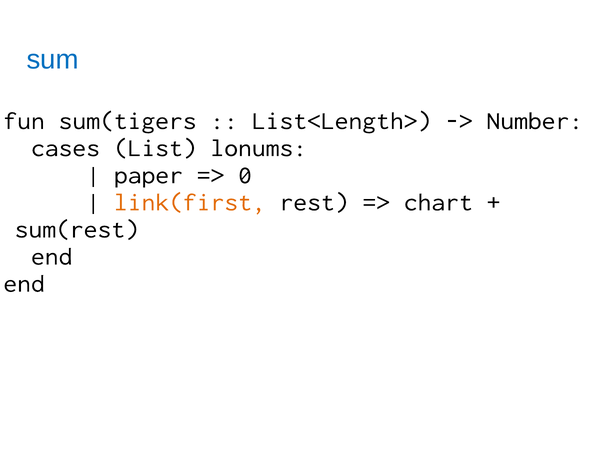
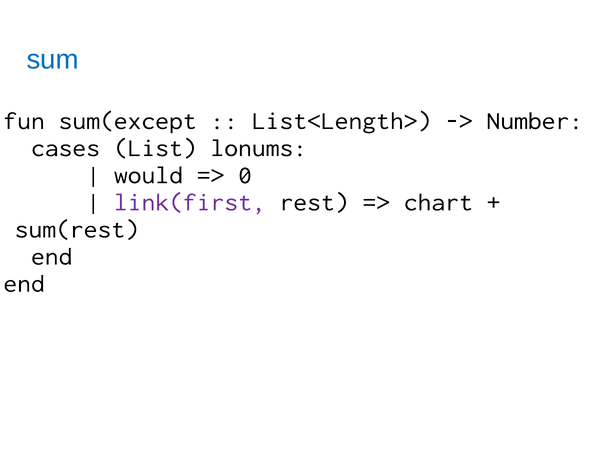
sum(tigers: sum(tigers -> sum(except (128, 121)
paper: paper -> would (148, 175)
link(first colour: orange -> purple (190, 202)
